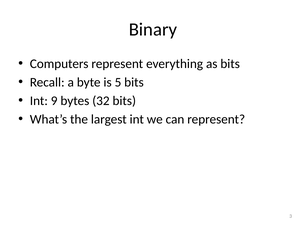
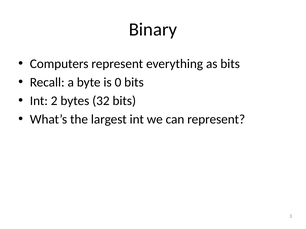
5: 5 -> 0 (118, 82)
9: 9 -> 2 (54, 101)
